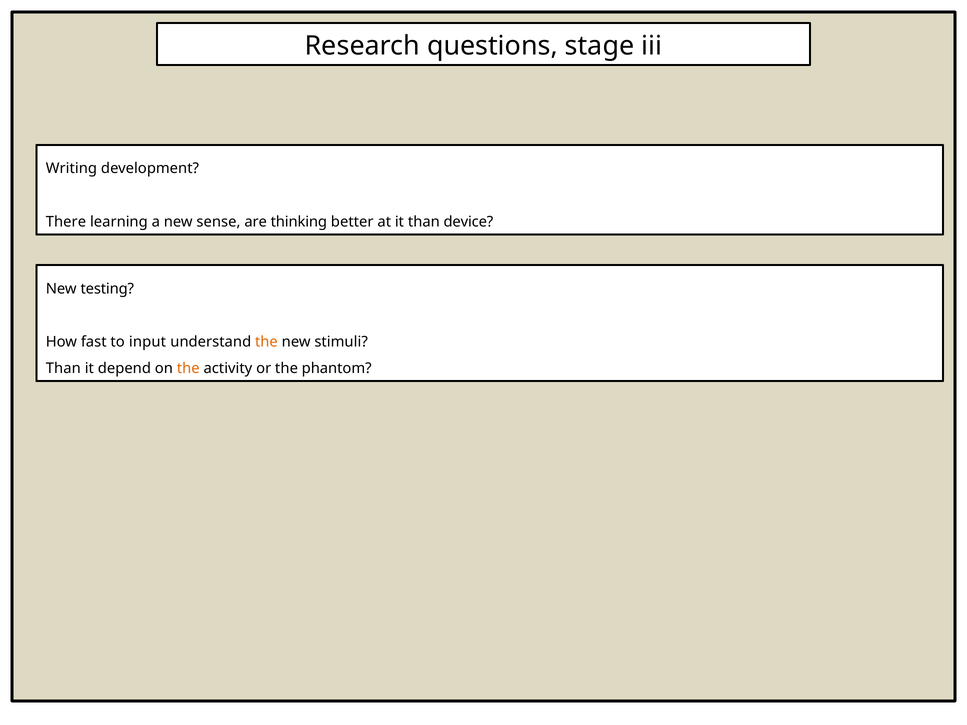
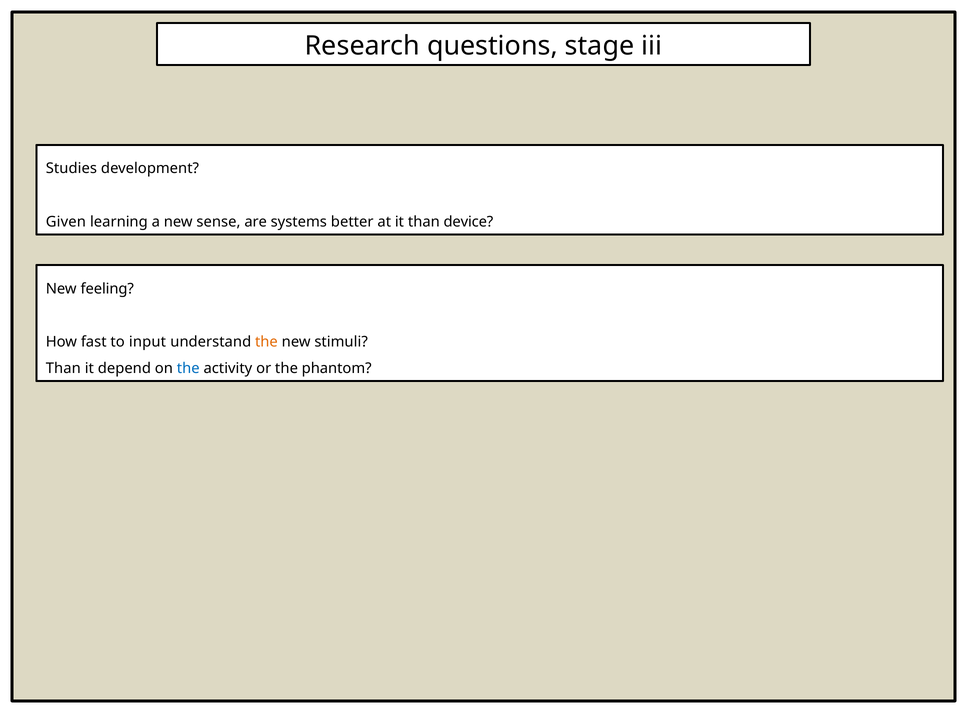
Writing: Writing -> Studies (71, 169)
There: There -> Given (66, 222)
thinking: thinking -> systems (299, 222)
testing: testing -> feeling (107, 289)
the colour: orange -> blue (188, 369)
